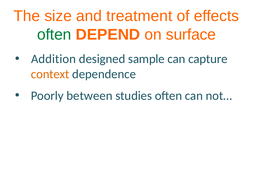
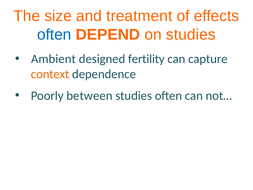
often colour: green -> blue (54, 35)
on surface: surface -> studies (191, 35)
Addition: Addition -> Ambient (53, 59)
sample: sample -> fertility (146, 59)
